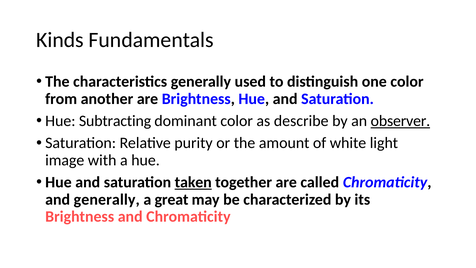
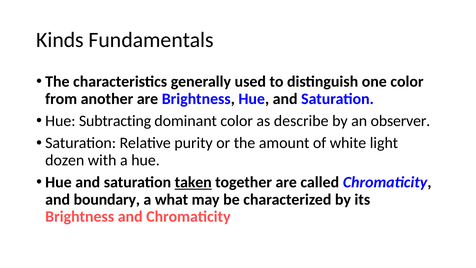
observer underline: present -> none (400, 121)
image: image -> dozen (65, 160)
and generally: generally -> boundary (107, 199)
great: great -> what (172, 199)
